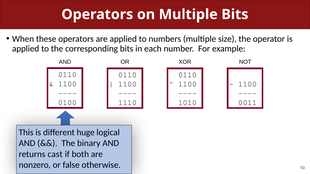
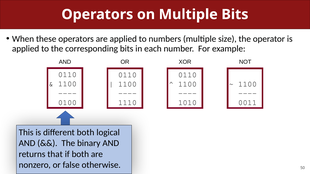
different huge: huge -> both (86, 133)
cast: cast -> that (55, 154)
